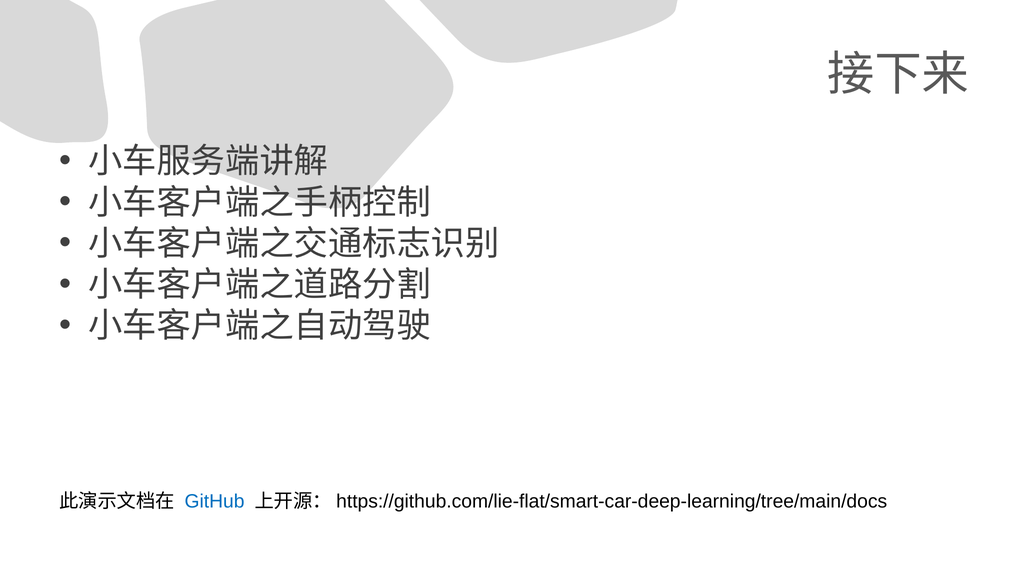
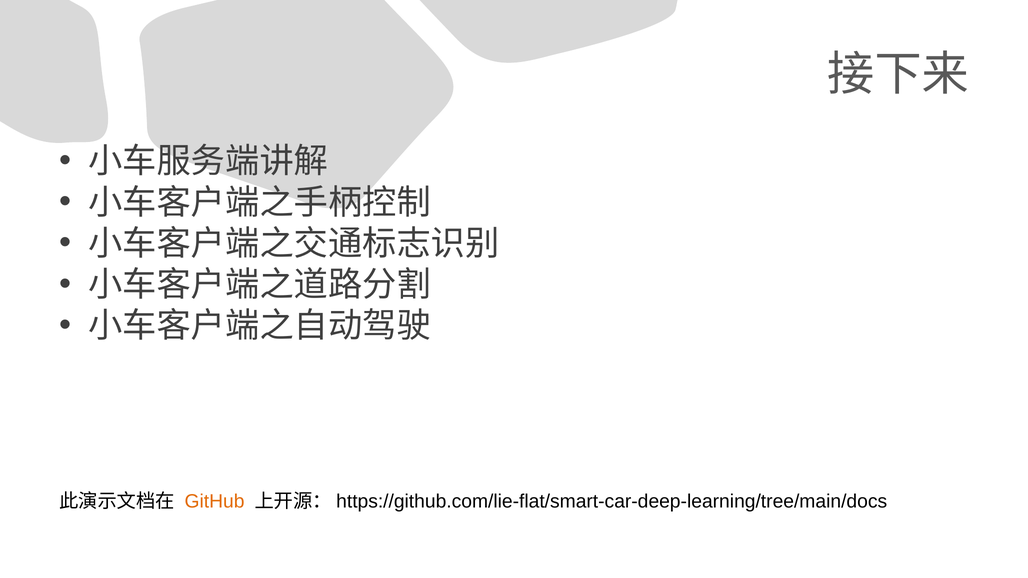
GitHub colour: blue -> orange (215, 502)
